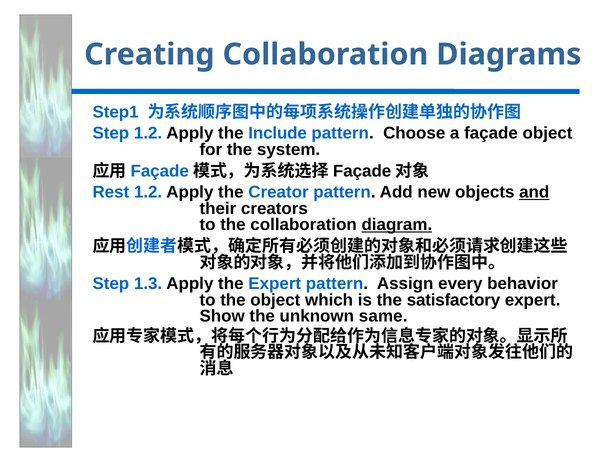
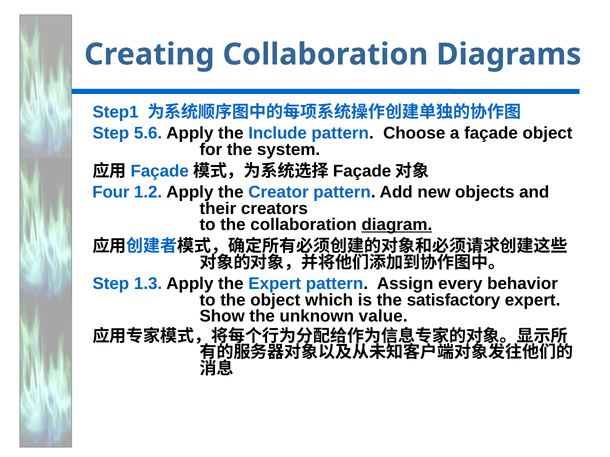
Step 1.2: 1.2 -> 5.6 (148, 134)
Rest: Rest -> Four (111, 193)
and underline: present -> none (534, 193)
same: same -> value (383, 317)
